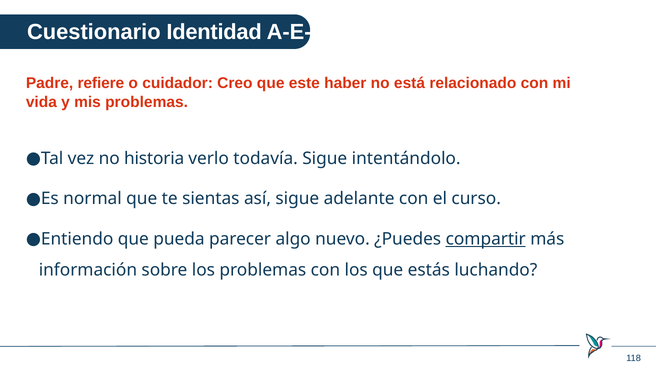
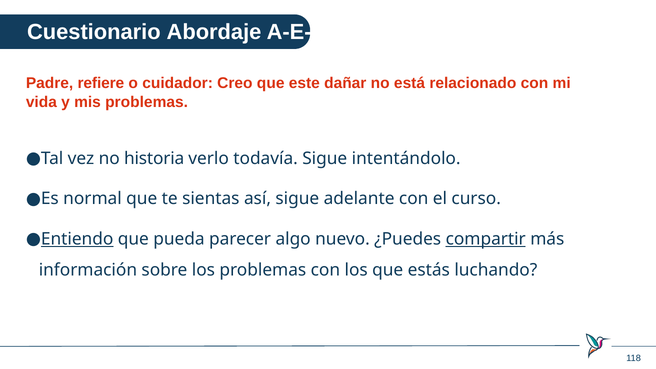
Identidad: Identidad -> Abordaje (214, 32)
haber: haber -> dañar (345, 83)
Entiendo underline: none -> present (77, 239)
